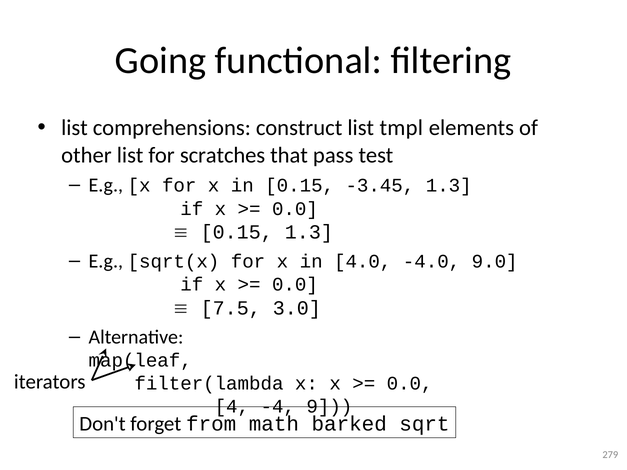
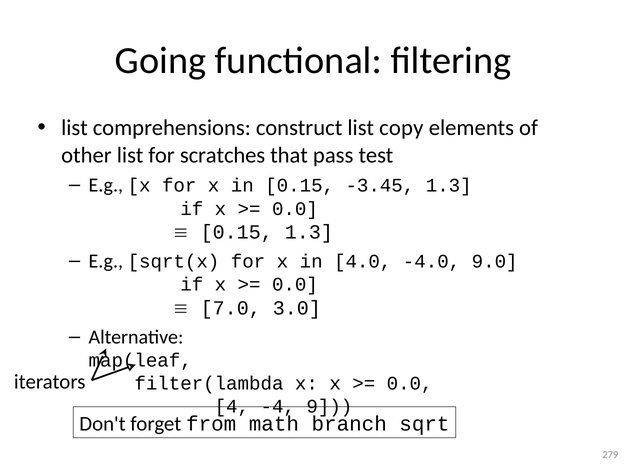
tmpl: tmpl -> copy (401, 128)
7.5: 7.5 -> 7.0 (231, 308)
barked: barked -> branch (349, 424)
